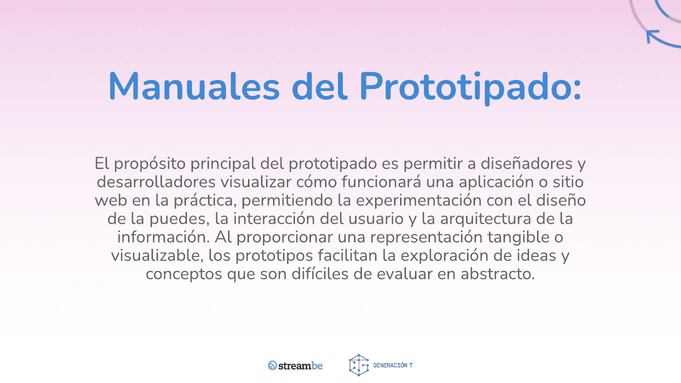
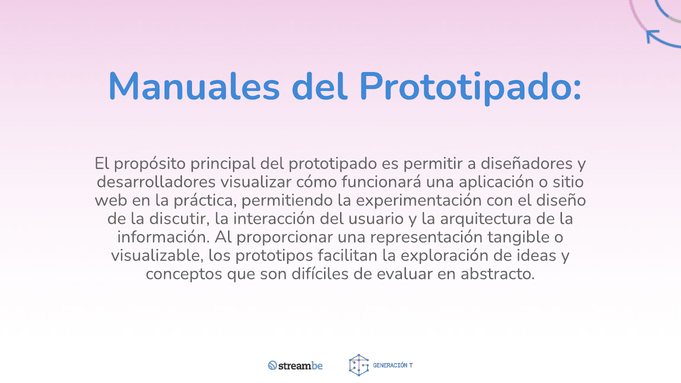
puedes: puedes -> discutir (180, 218)
